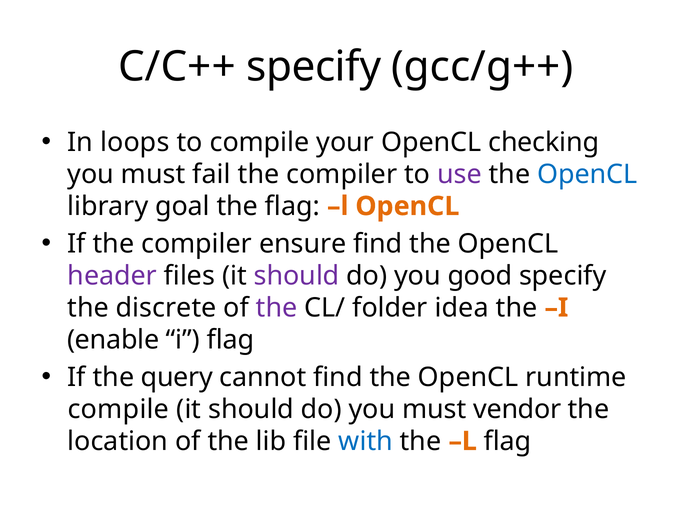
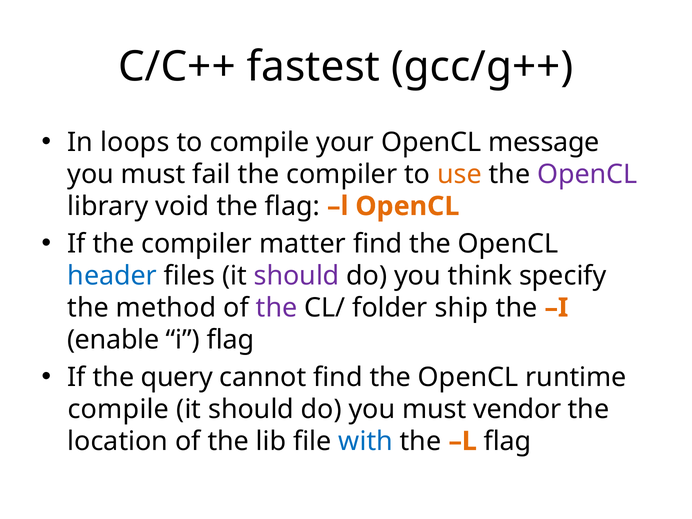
C/C++ specify: specify -> fastest (313, 67)
checking: checking -> message (544, 142)
use colour: purple -> orange (459, 174)
OpenCL colour: blue -> purple (587, 174)
goal: goal -> void (182, 206)
ensure: ensure -> matter (303, 244)
header colour: purple -> blue (112, 276)
good: good -> think (480, 276)
discrete: discrete -> method (166, 308)
idea: idea -> ship (462, 308)
